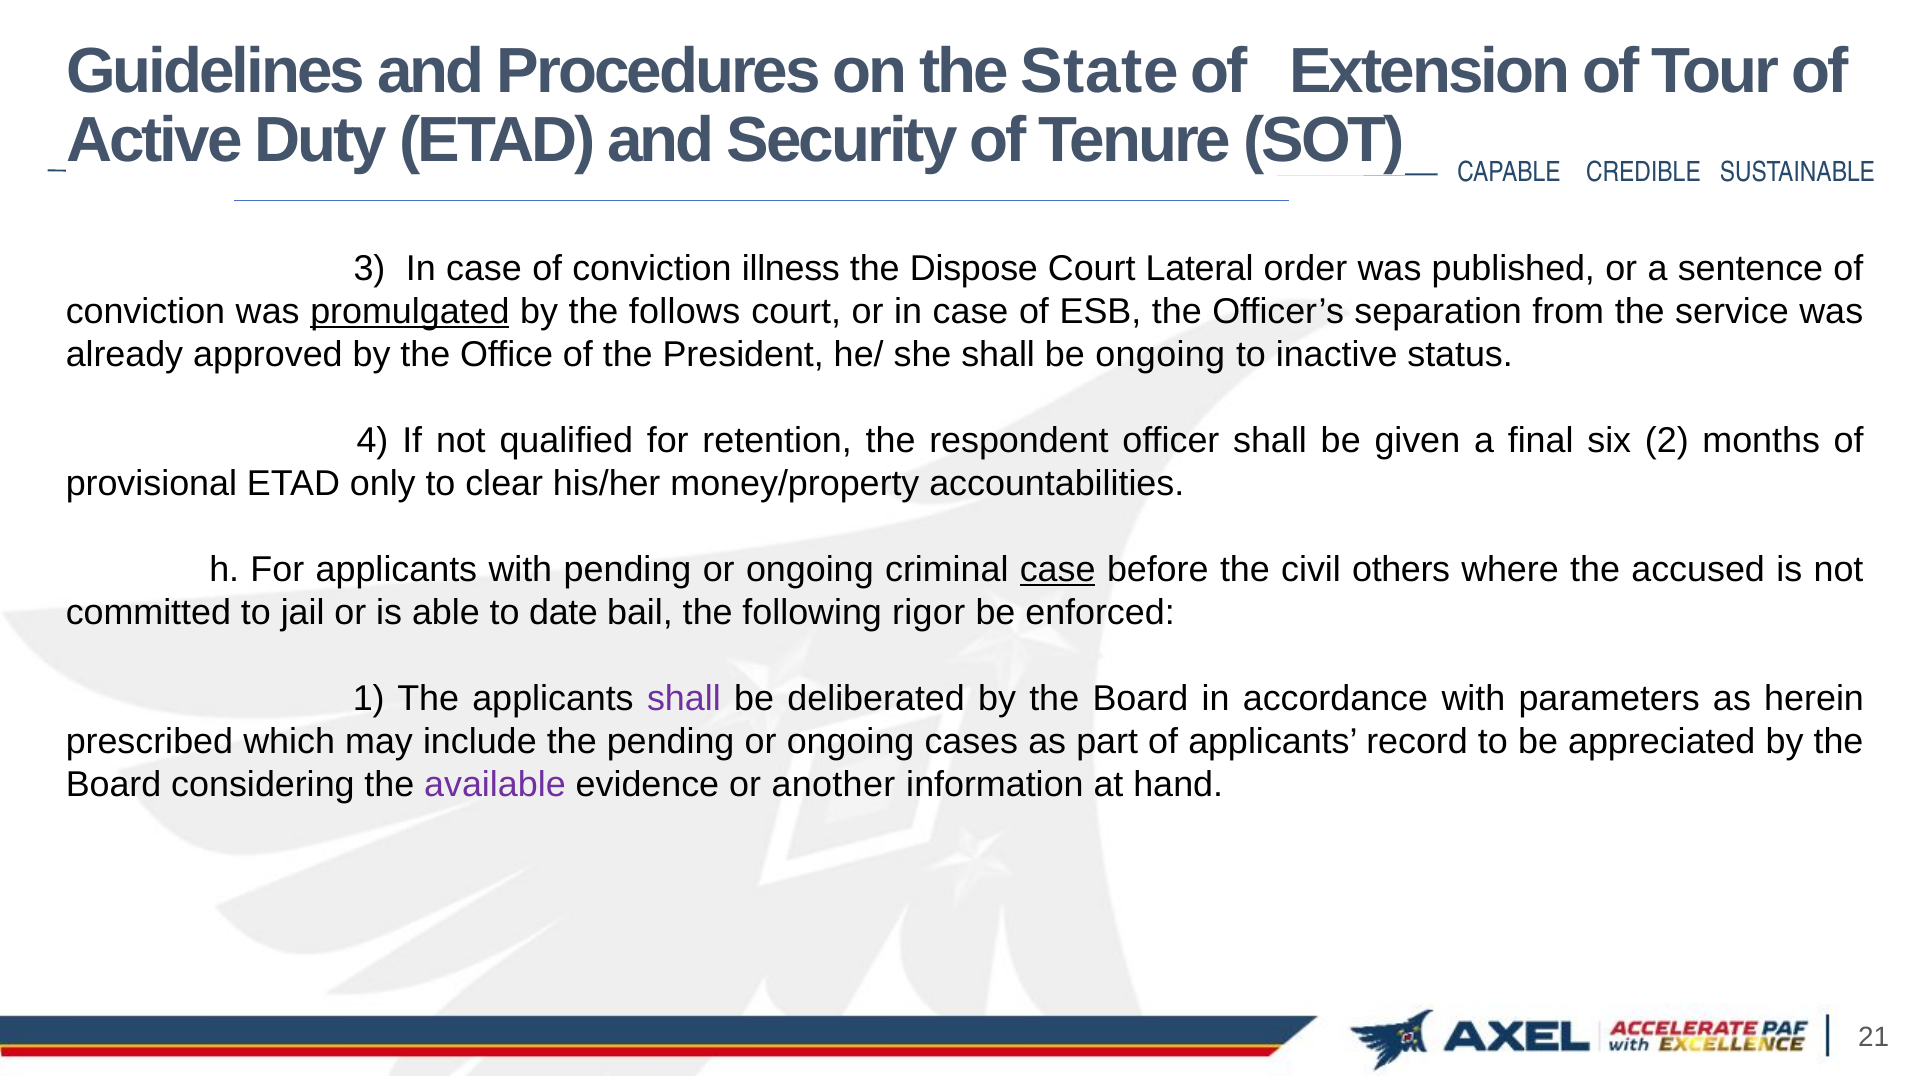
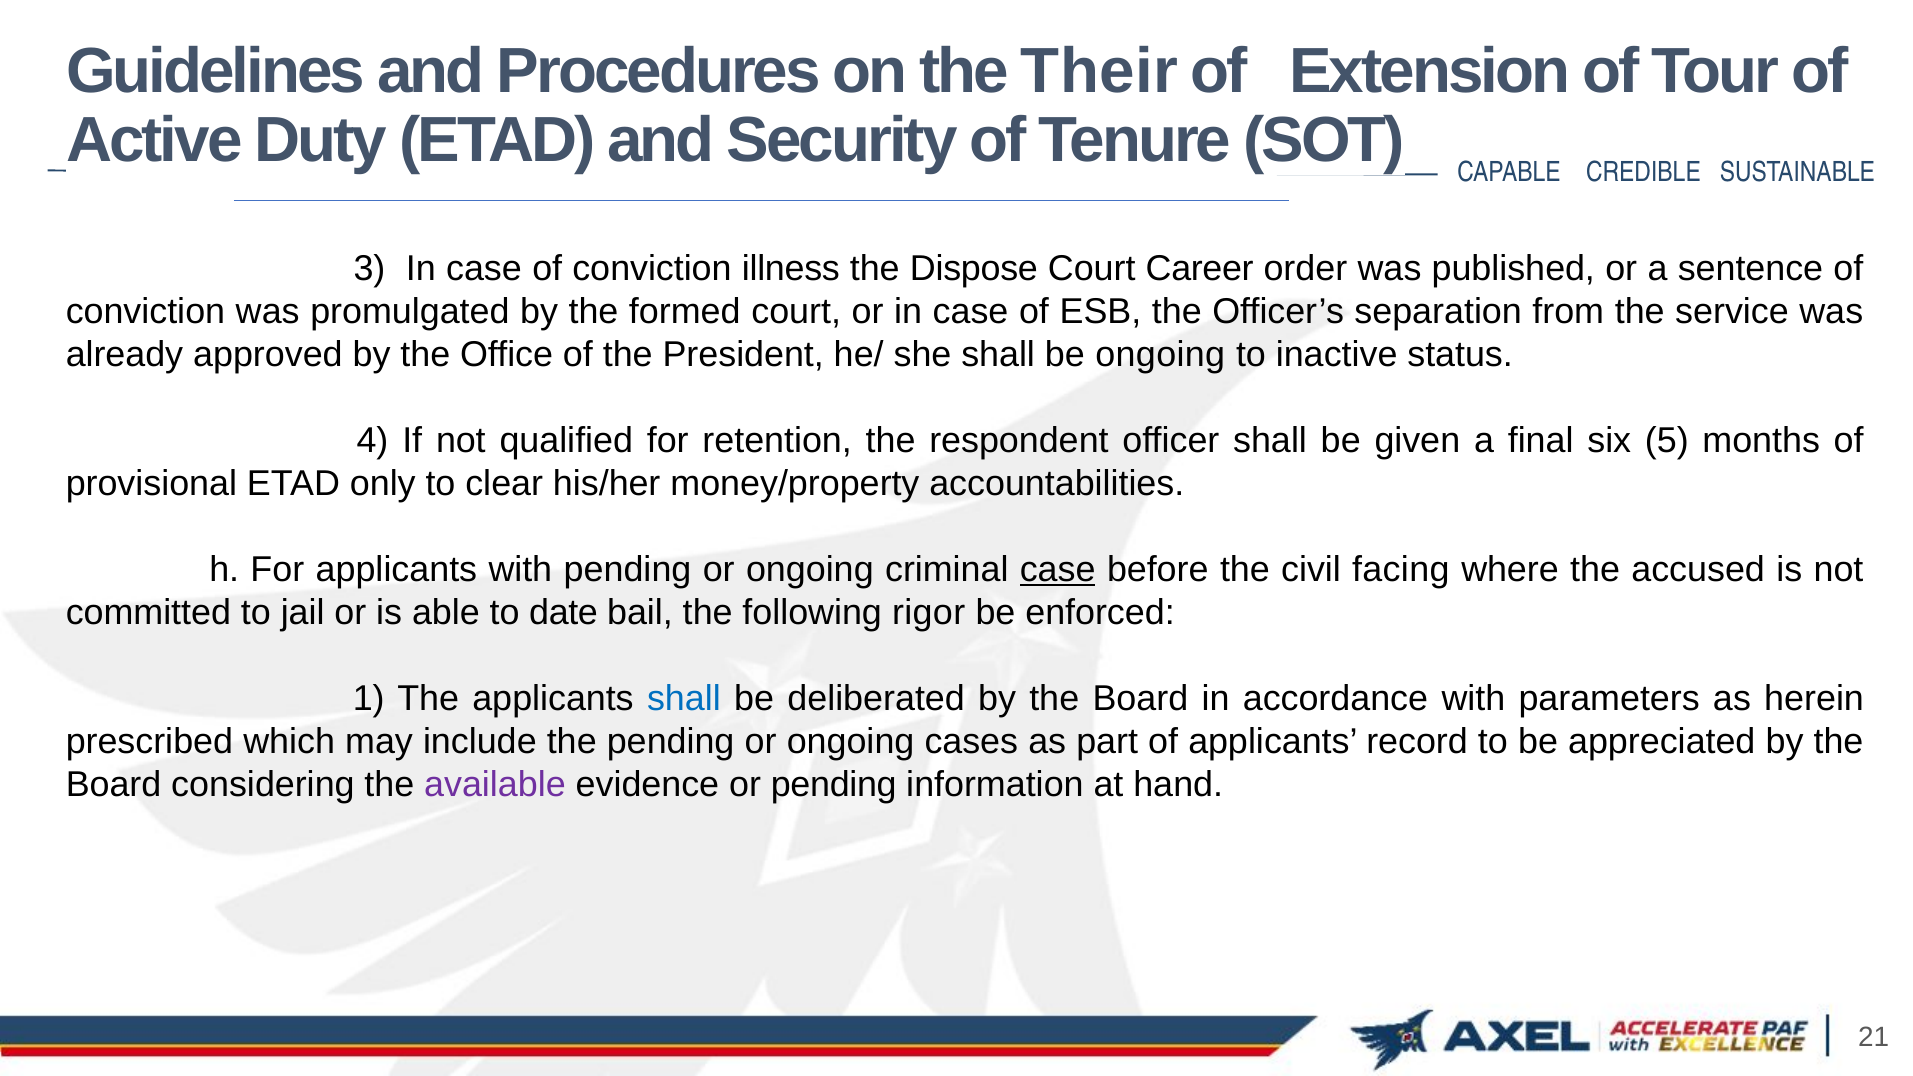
State: State -> Their (1100, 72)
Lateral: Lateral -> Career (1200, 268)
promulgated underline: present -> none (410, 311)
follows: follows -> formed (685, 311)
2: 2 -> 5 (1667, 440)
others: others -> facing (1401, 570)
shall colour: purple -> blue (684, 699)
or another: another -> pending (834, 785)
